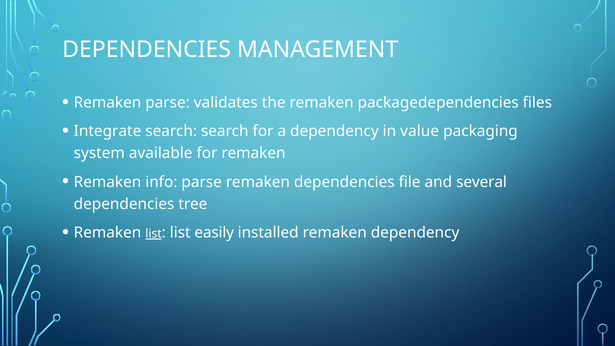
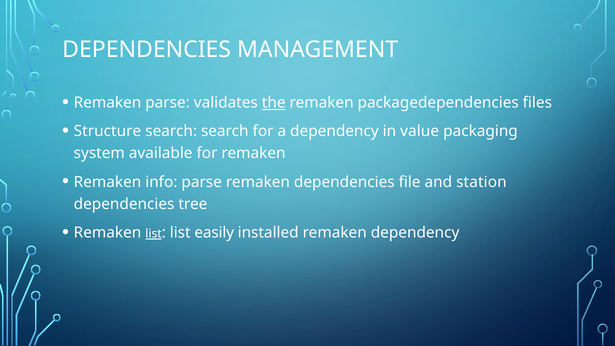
the underline: none -> present (274, 103)
Integrate: Integrate -> Structure (108, 131)
several: several -> station (481, 182)
